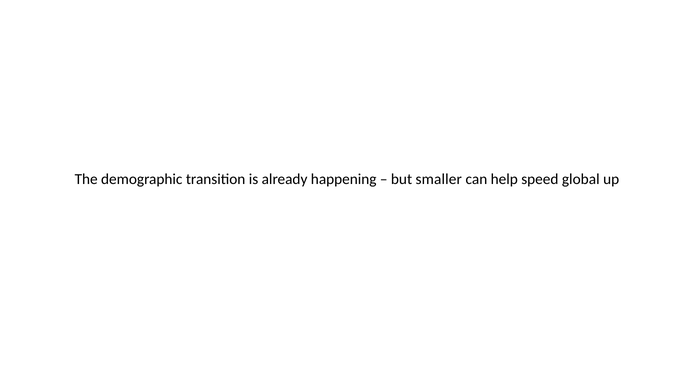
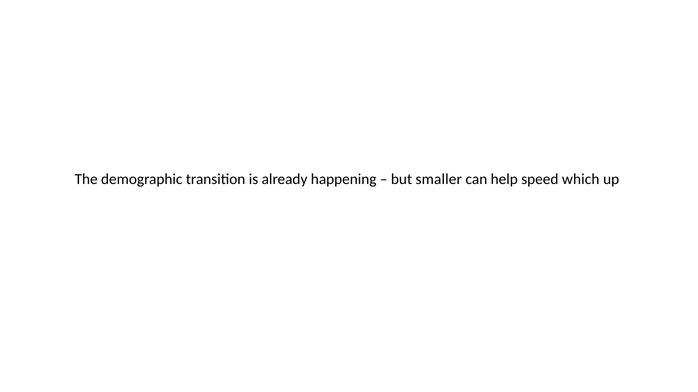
global: global -> which (581, 180)
